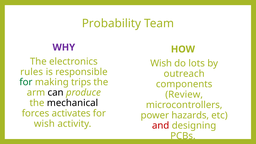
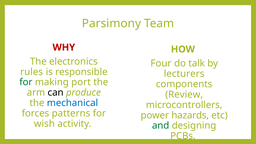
Probability: Probability -> Parsimony (111, 23)
WHY colour: purple -> red (64, 47)
Wish: Wish -> Four (161, 63)
lots: lots -> talk (197, 63)
outreach: outreach -> lecturers (184, 74)
trips: trips -> port (81, 82)
mechanical colour: black -> blue (72, 103)
activates: activates -> patterns (71, 113)
and colour: red -> green (161, 126)
